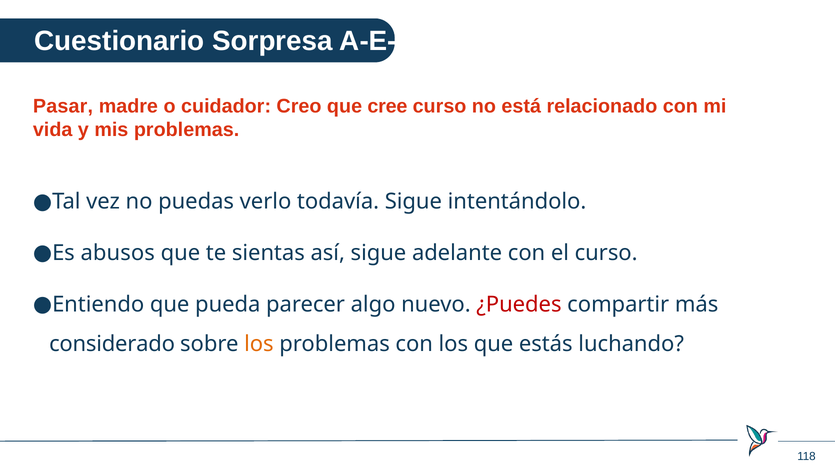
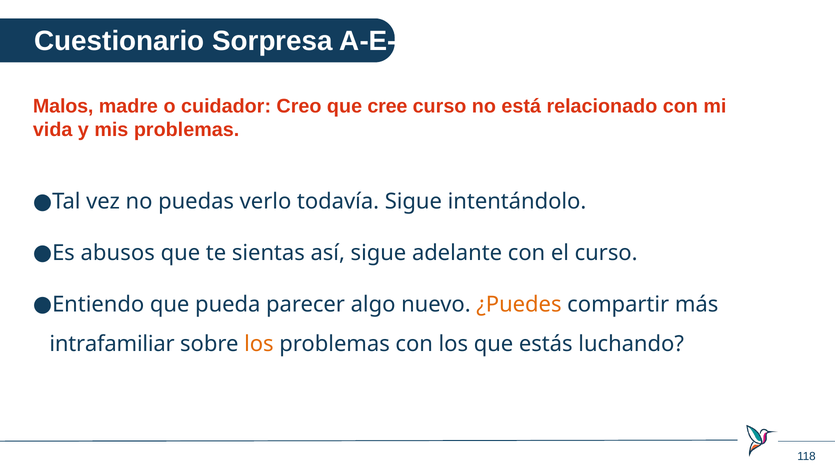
Pasar: Pasar -> Malos (63, 106)
¿Puedes colour: red -> orange (519, 304)
considerado: considerado -> intrafamiliar (112, 344)
